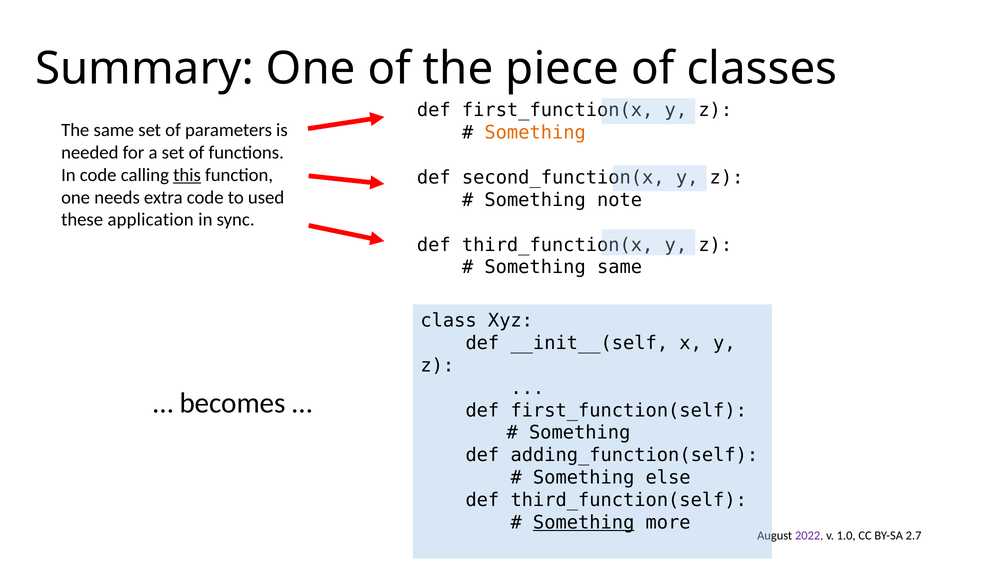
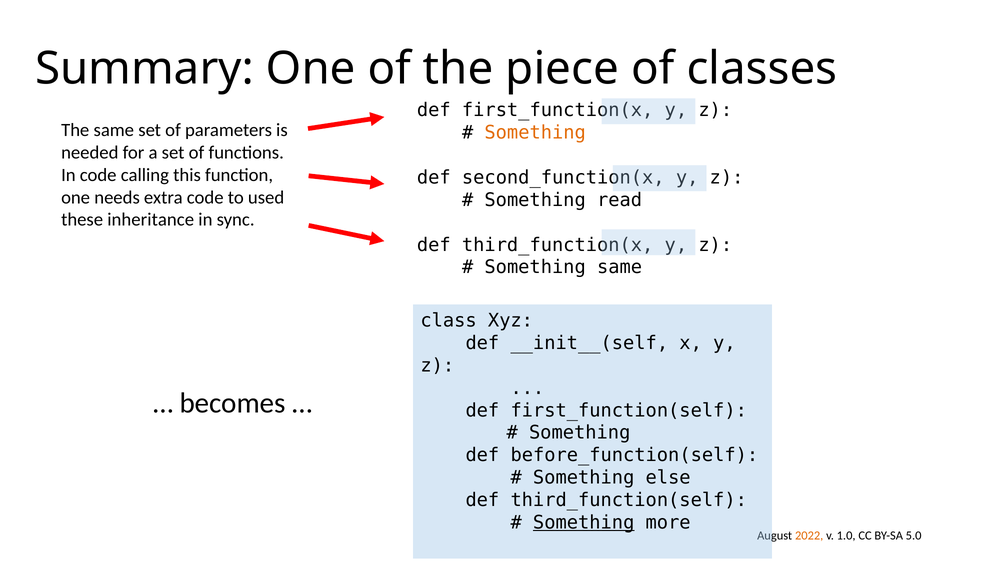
this underline: present -> none (187, 175)
note: note -> read (620, 200)
application: application -> inheritance (151, 220)
adding_function(self: adding_function(self -> before_function(self (634, 456)
2022 colour: purple -> orange (809, 536)
2.7: 2.7 -> 5.0 (914, 536)
